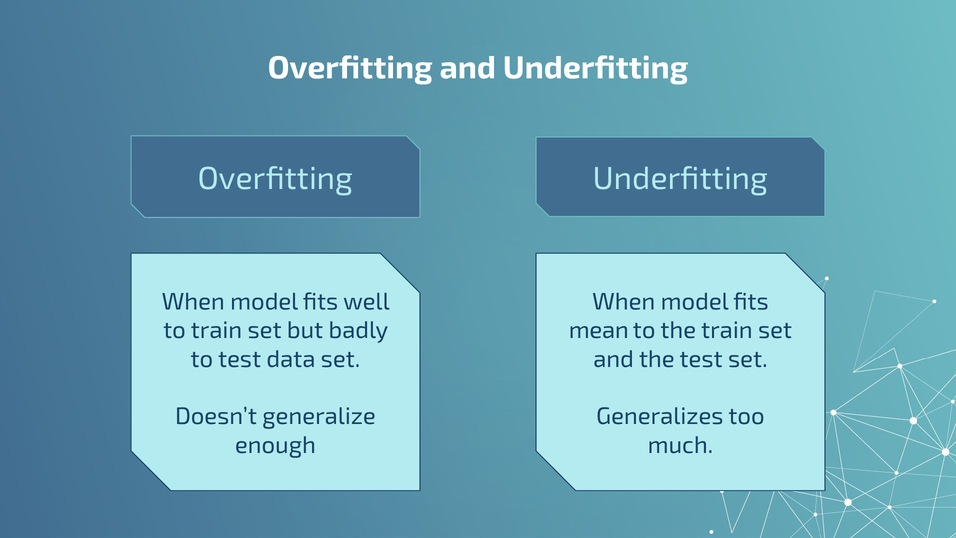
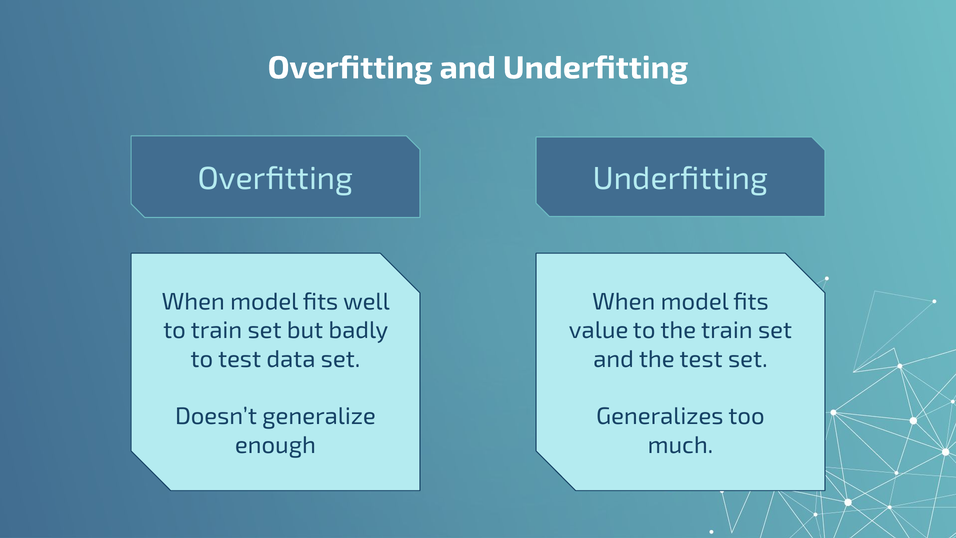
mean: mean -> value (599, 330)
